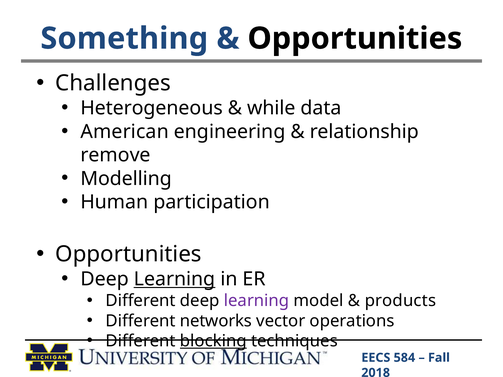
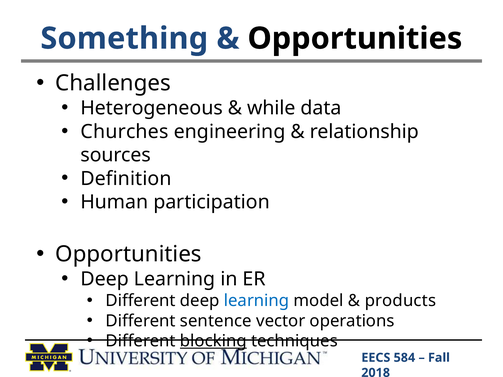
American: American -> Churches (125, 132)
remove: remove -> sources (116, 155)
Modelling: Modelling -> Definition (126, 179)
Learning underline: present -> none (175, 279)
learning colour: purple -> blue (257, 301)
networks: networks -> sentence (216, 321)
